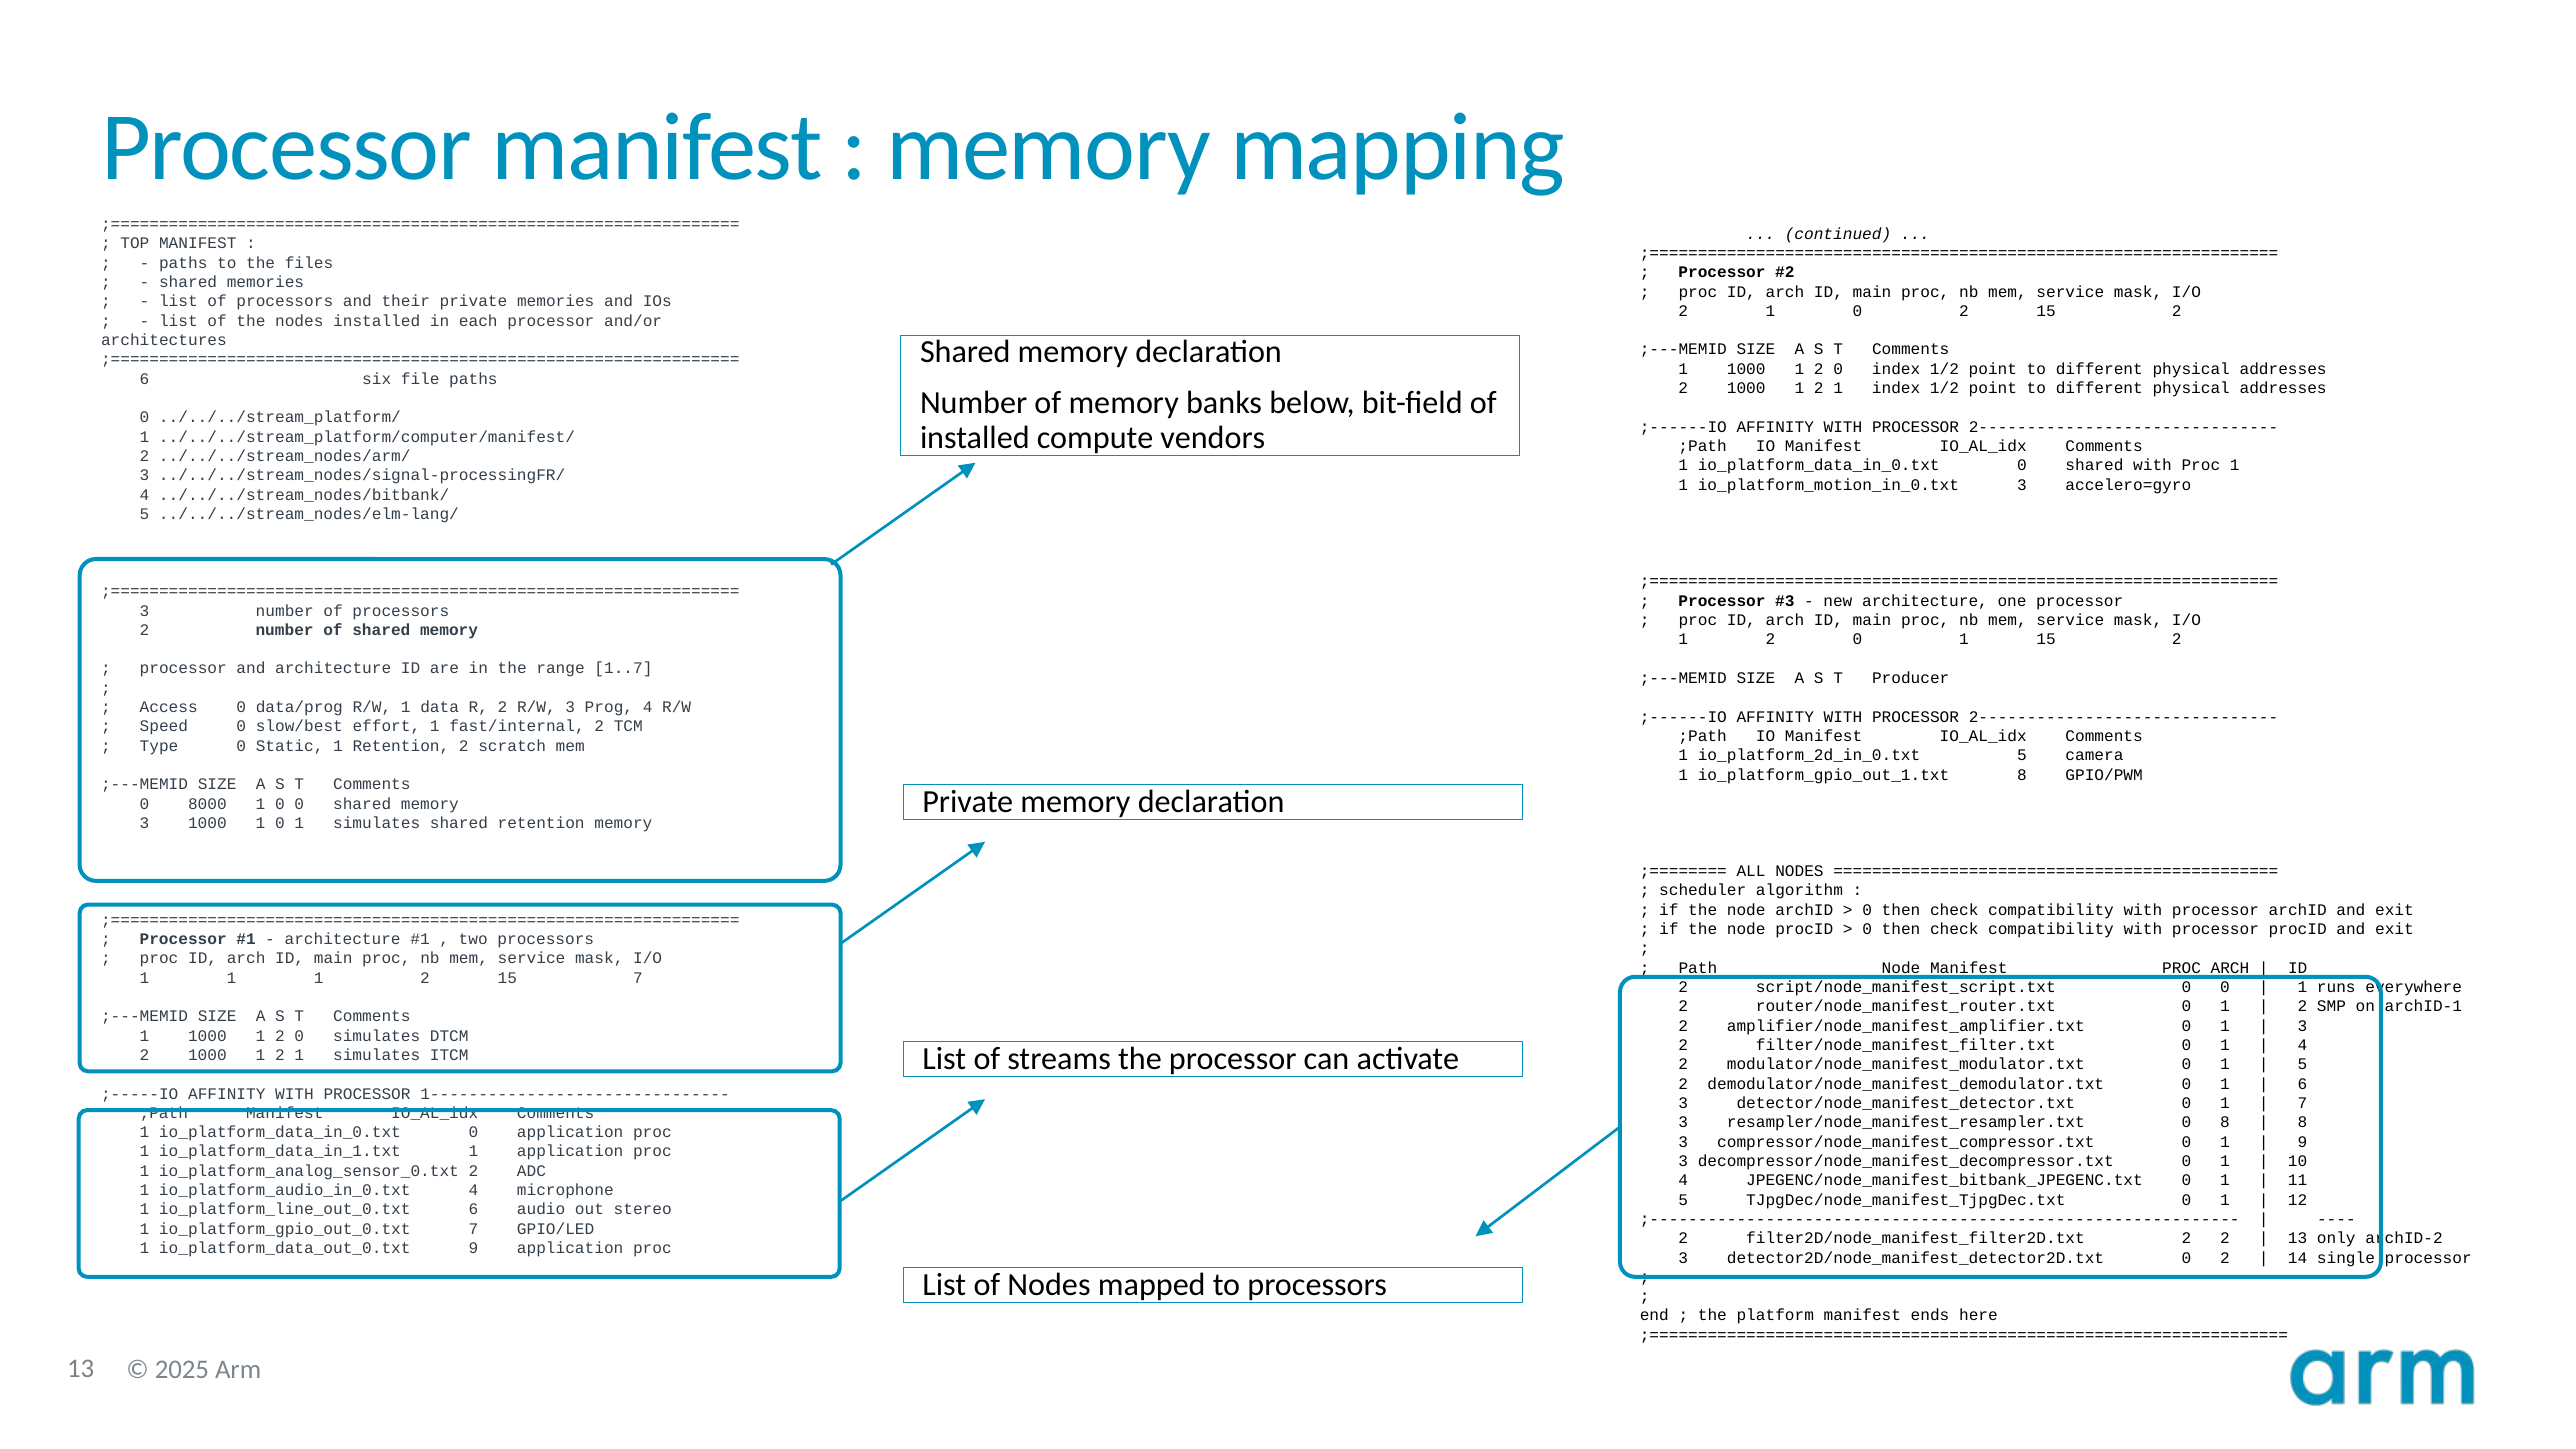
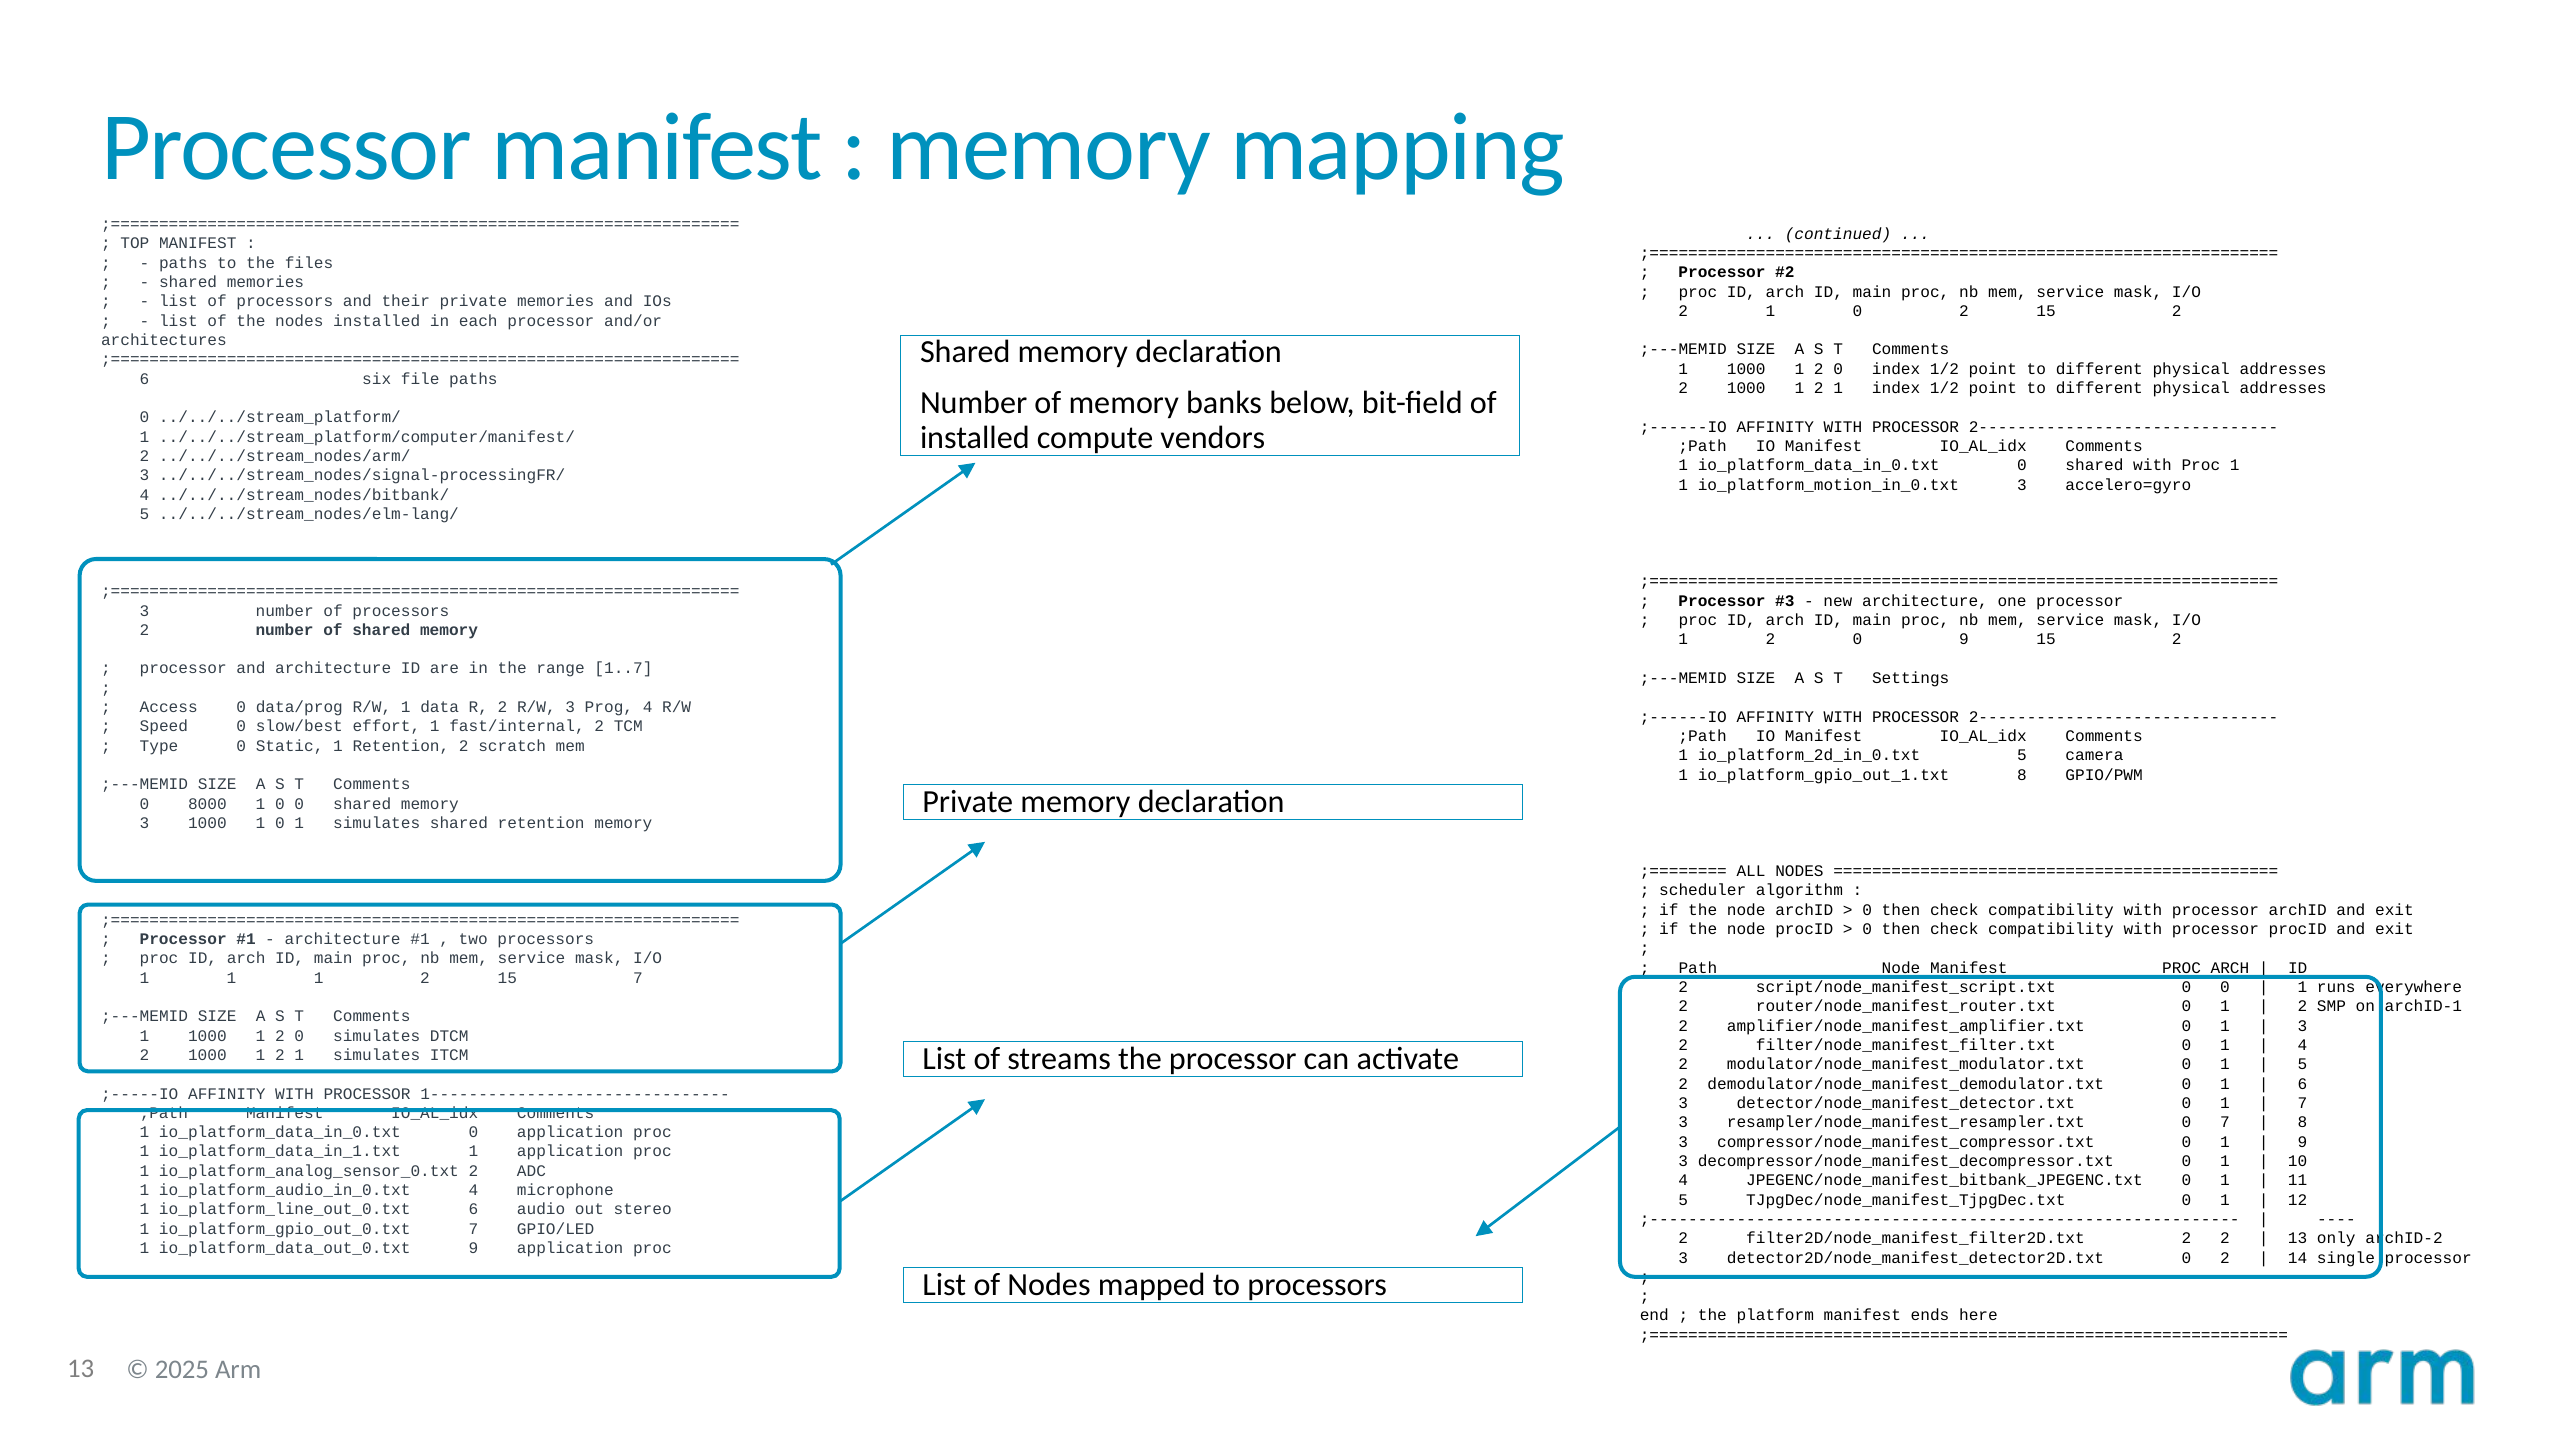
2 0 1: 1 -> 9 (1964, 639)
Producer: Producer -> Settings (1911, 678)
0 8: 8 -> 7 (2225, 1122)
